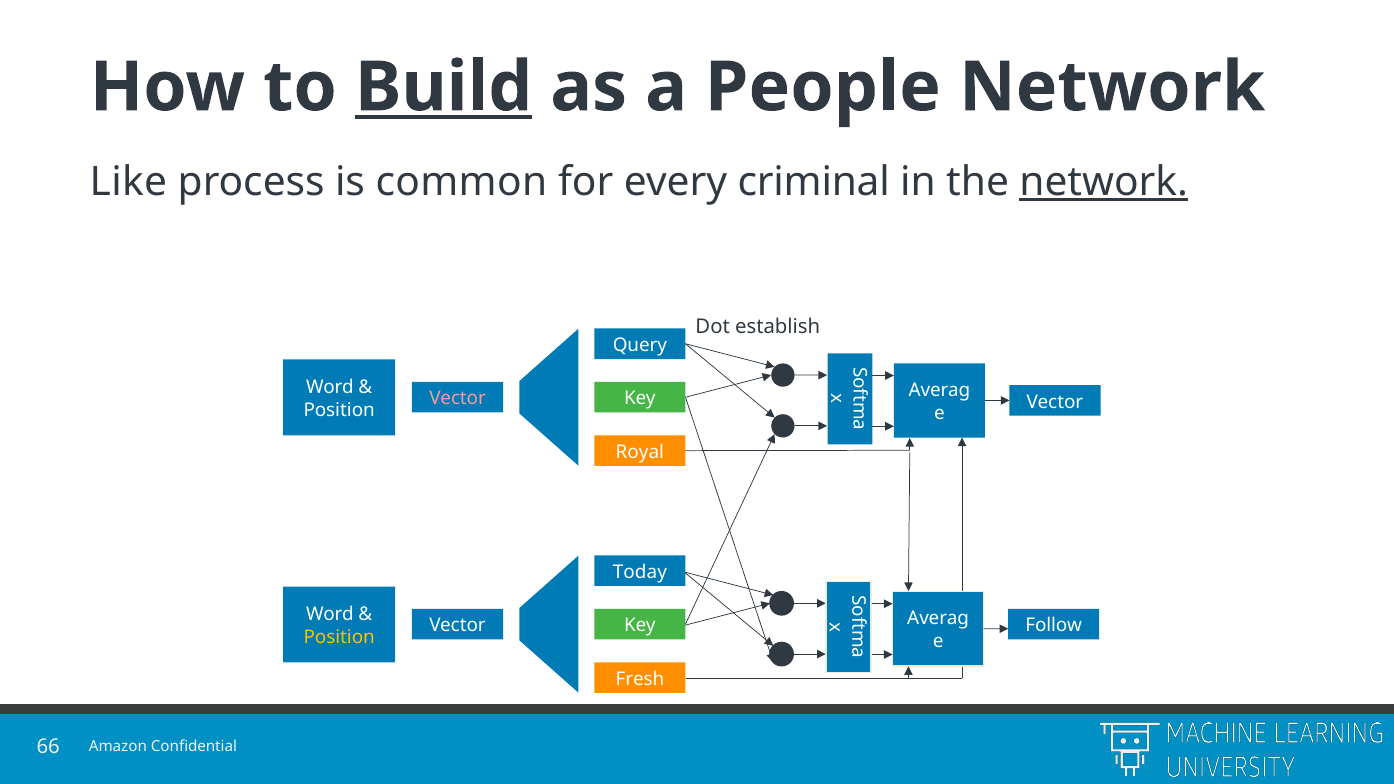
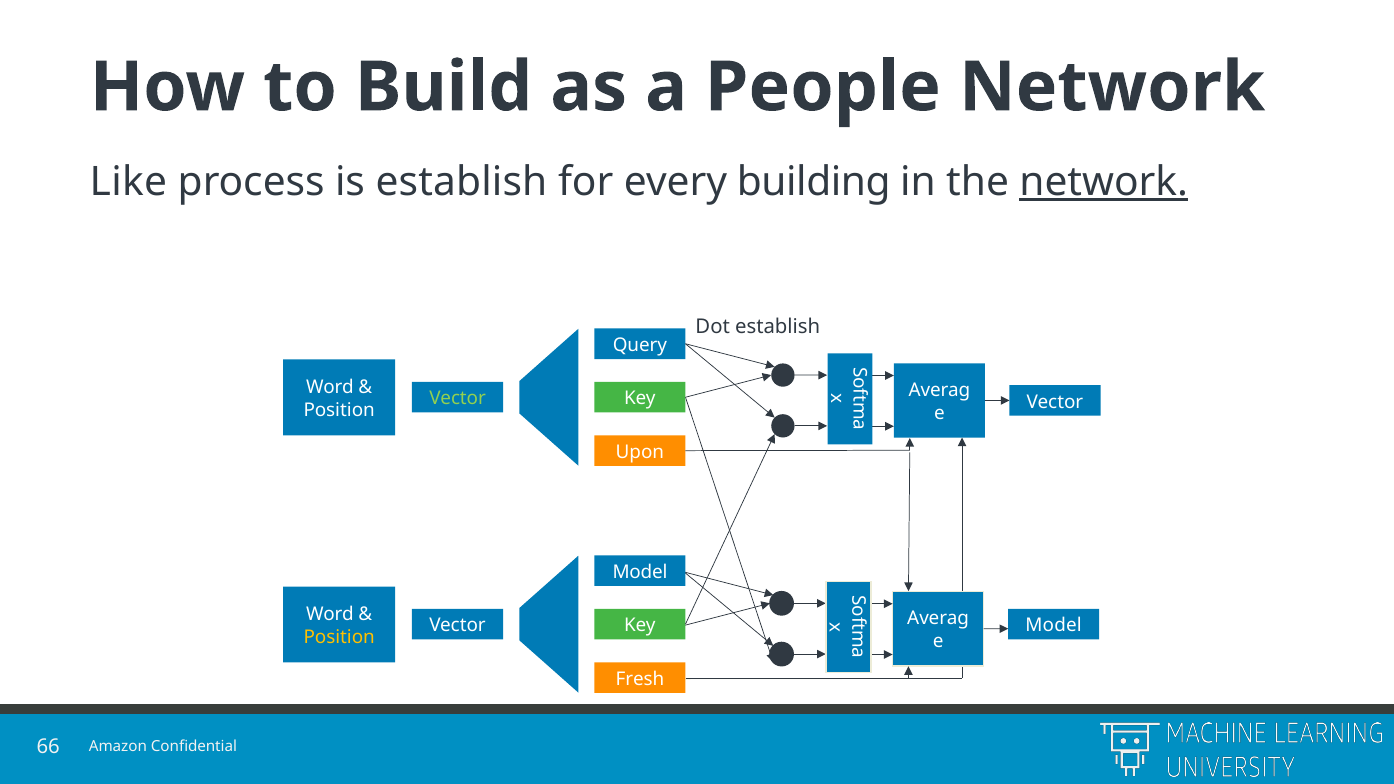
Build underline: present -> none (444, 87)
is common: common -> establish (461, 182)
criminal: criminal -> building (814, 182)
Vector colour: pink -> light green (458, 399)
Royal: Royal -> Upon (640, 452)
Today: Today -> Model (640, 572)
Follow: Follow -> Model (1054, 626)
